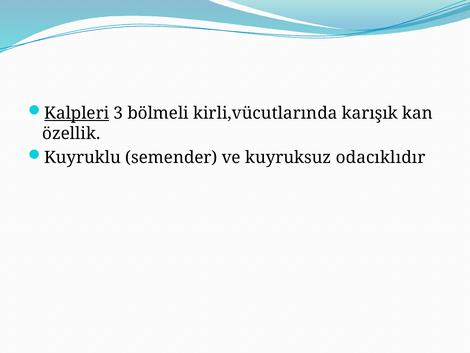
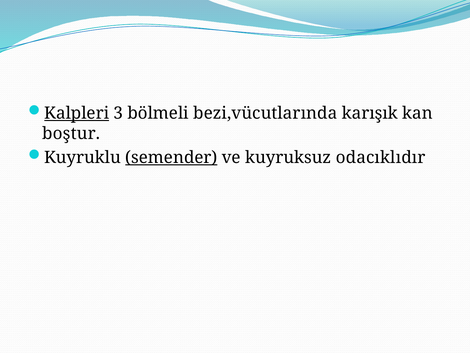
kirli,vücutlarında: kirli,vücutlarında -> bezi,vücutlarında (265, 113)
özellik: özellik -> boştur (71, 134)
semender underline: none -> present (171, 157)
